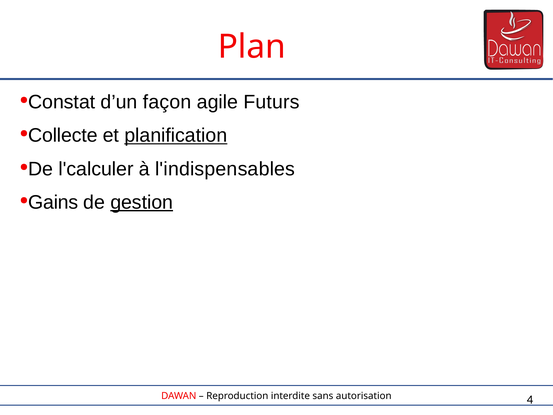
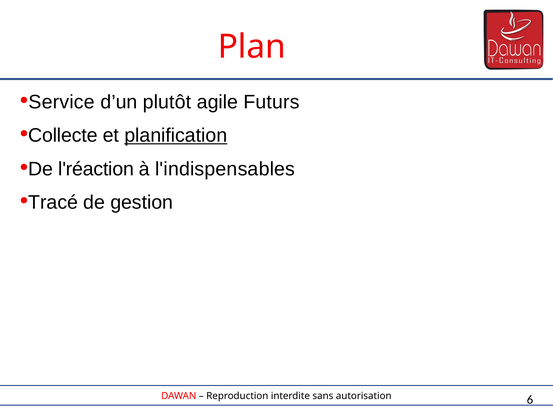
Constat: Constat -> Service (62, 102)
façon: façon -> plutôt (167, 102)
l'calculer: l'calculer -> l'réaction (96, 169)
Gains: Gains -> Tracé (53, 202)
gestion underline: present -> none (142, 202)
4: 4 -> 6 (530, 399)
